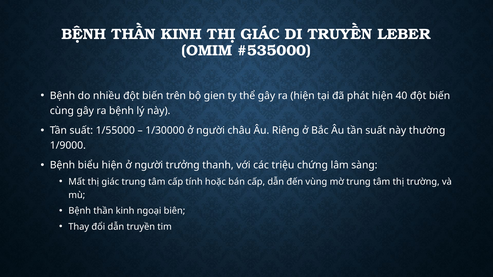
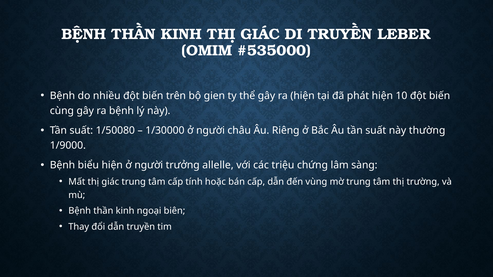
40: 40 -> 10 (401, 96)
1/55000: 1/55000 -> 1/50080 (115, 131)
thanh: thanh -> allelle (218, 165)
